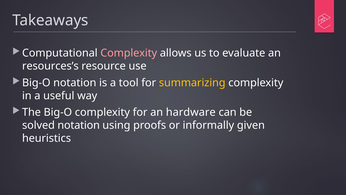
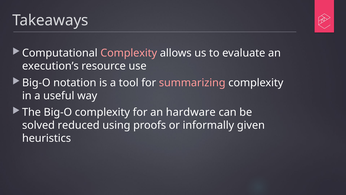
resources’s: resources’s -> execution’s (50, 66)
summarizing colour: yellow -> pink (192, 83)
solved notation: notation -> reduced (79, 125)
